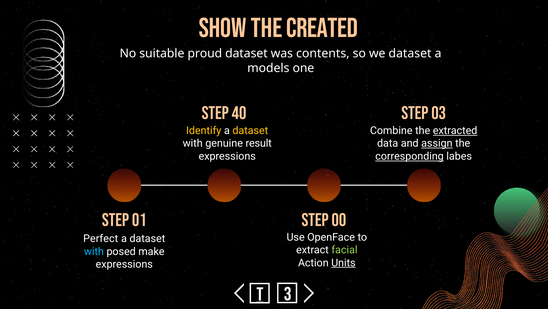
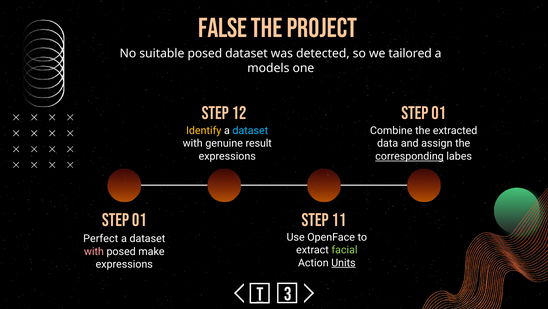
Show: Show -> False (223, 28)
created: created -> project (322, 28)
suitable proud: proud -> posed (205, 53)
contents: contents -> detected (323, 53)
we dataset: dataset -> tailored (410, 53)
40: 40 -> 12 (239, 113)
03: 03 -> 01 (439, 113)
dataset colour: yellow -> light blue (250, 130)
extracted underline: present -> none (455, 130)
assign underline: present -> none (437, 143)
00: 00 -> 11 (339, 219)
with colour: light blue -> pink (94, 251)
